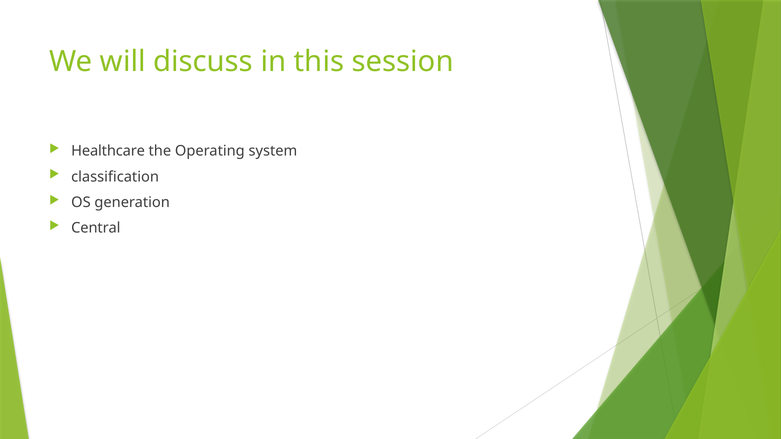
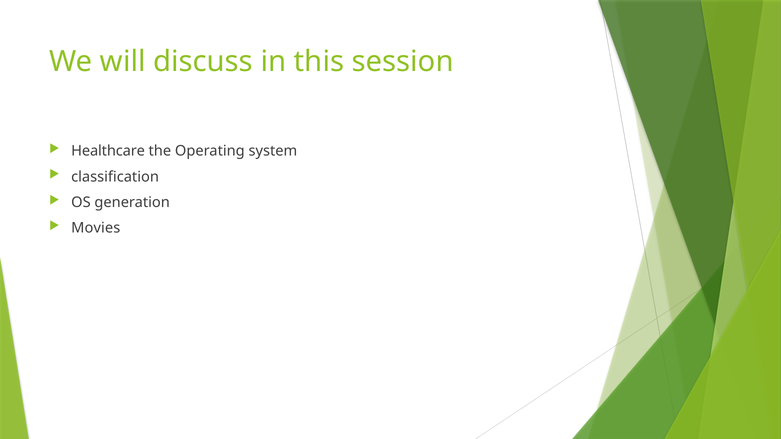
Central: Central -> Movies (96, 228)
